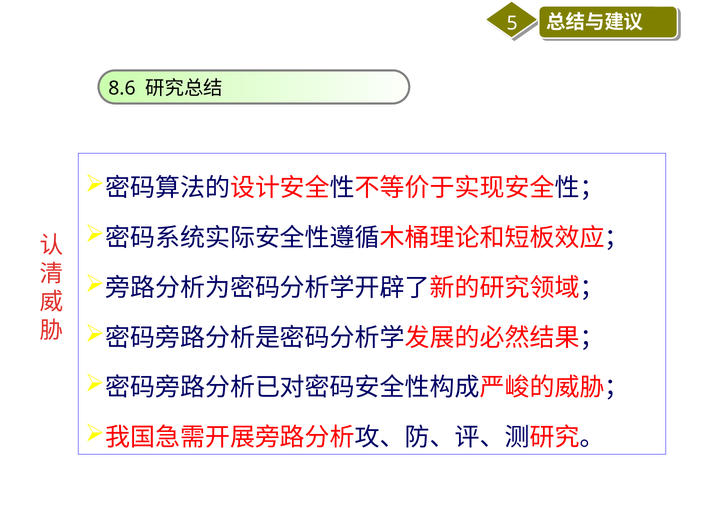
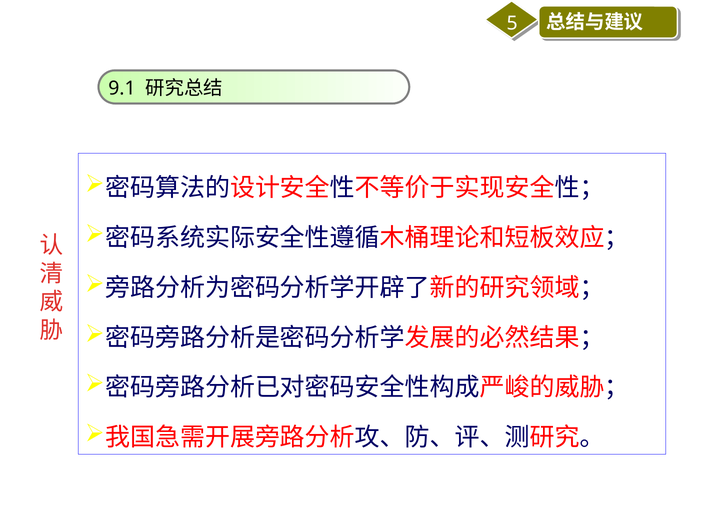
8.6: 8.6 -> 9.1 (122, 88)
